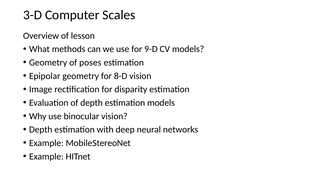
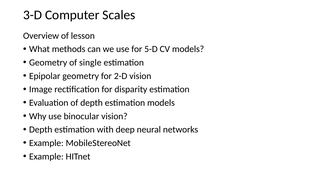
9-D: 9-D -> 5-D (151, 49)
poses: poses -> single (90, 63)
8-D: 8-D -> 2-D (121, 76)
